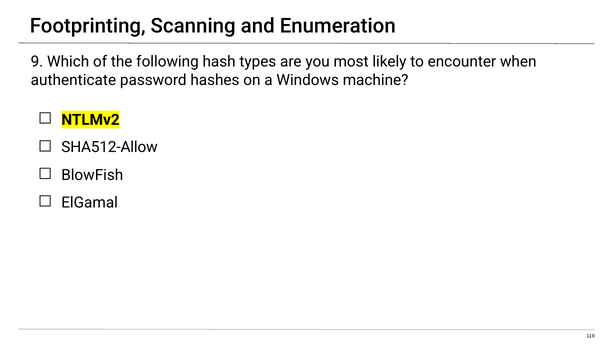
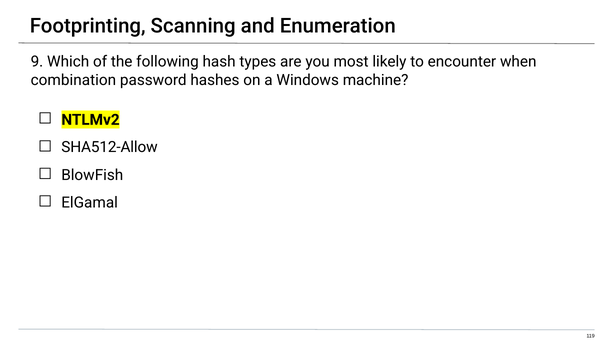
authenticate: authenticate -> combination (73, 80)
